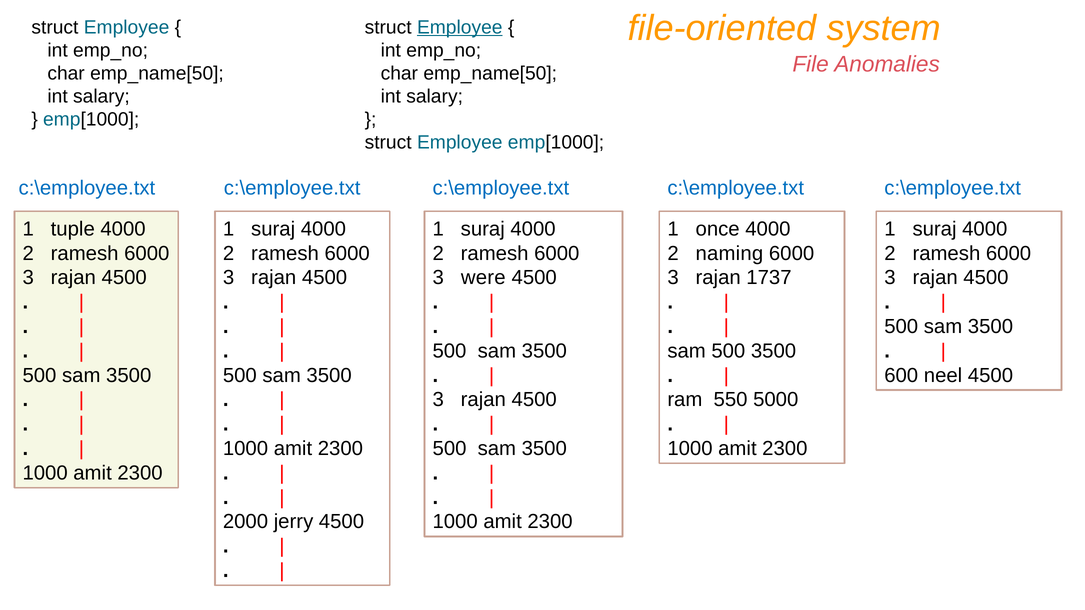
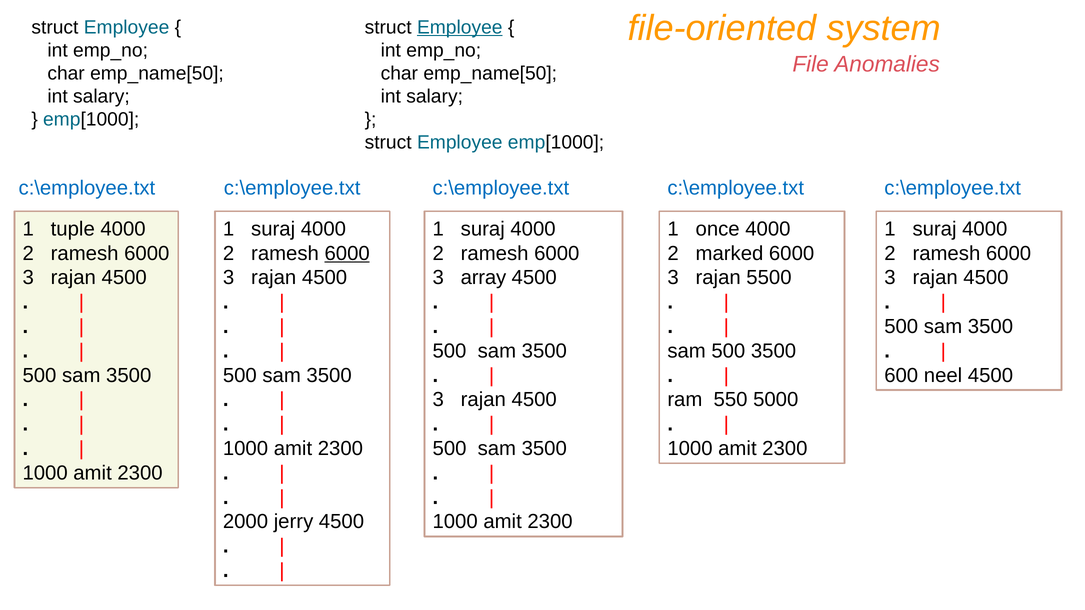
6000 underline: none -> present (347, 253)
naming: naming -> marked (729, 253)
were: were -> array (483, 278)
1737: 1737 -> 5500 (769, 278)
